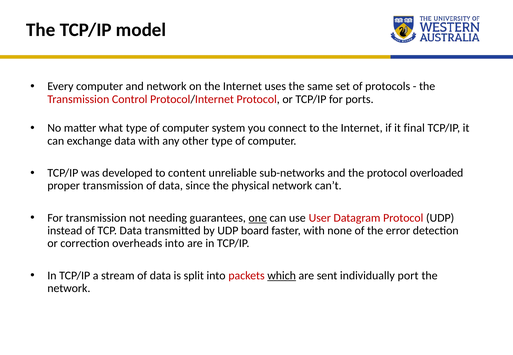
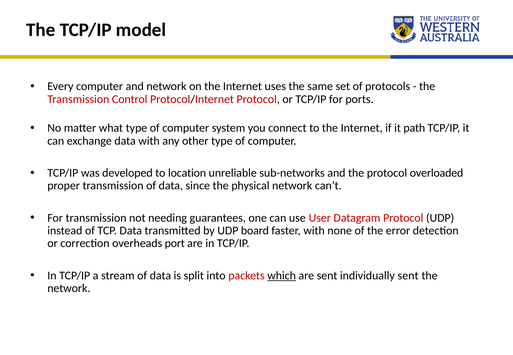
final: final -> path (414, 128)
content: content -> location (187, 173)
one underline: present -> none (258, 218)
overheads into: into -> port (175, 243)
individually port: port -> sent (408, 276)
